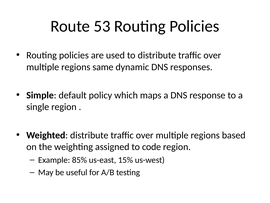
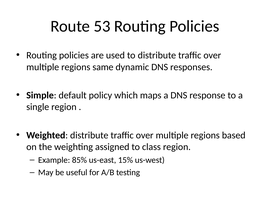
code: code -> class (151, 147)
